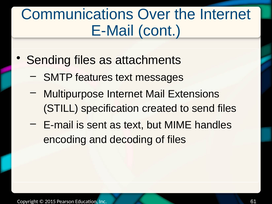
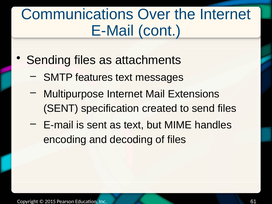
STILL: STILL -> SENT (61, 108)
